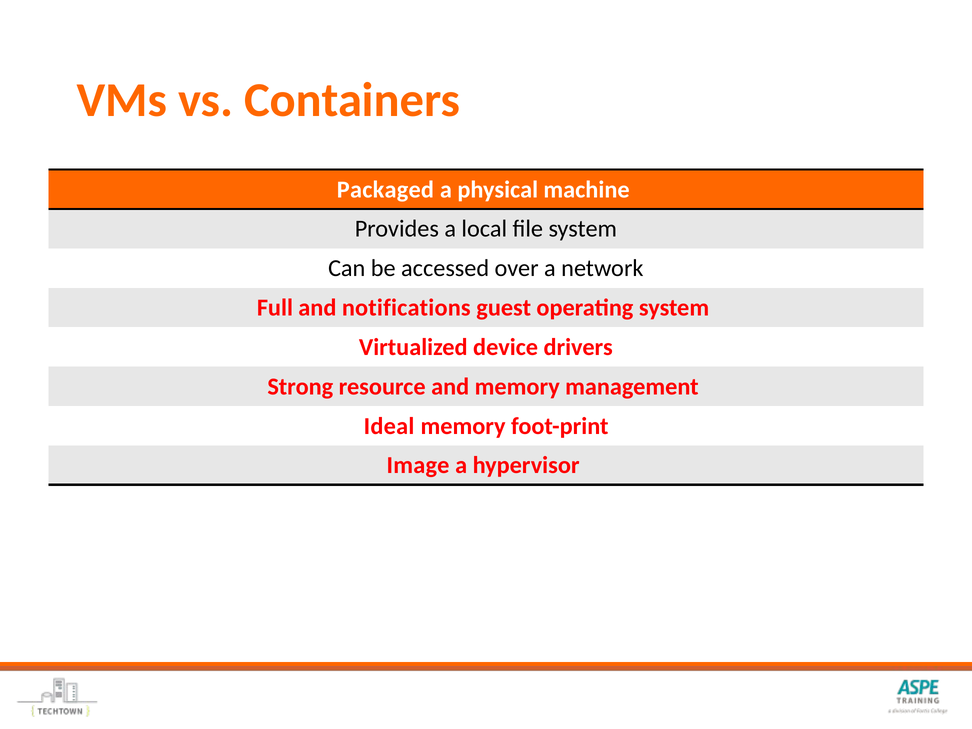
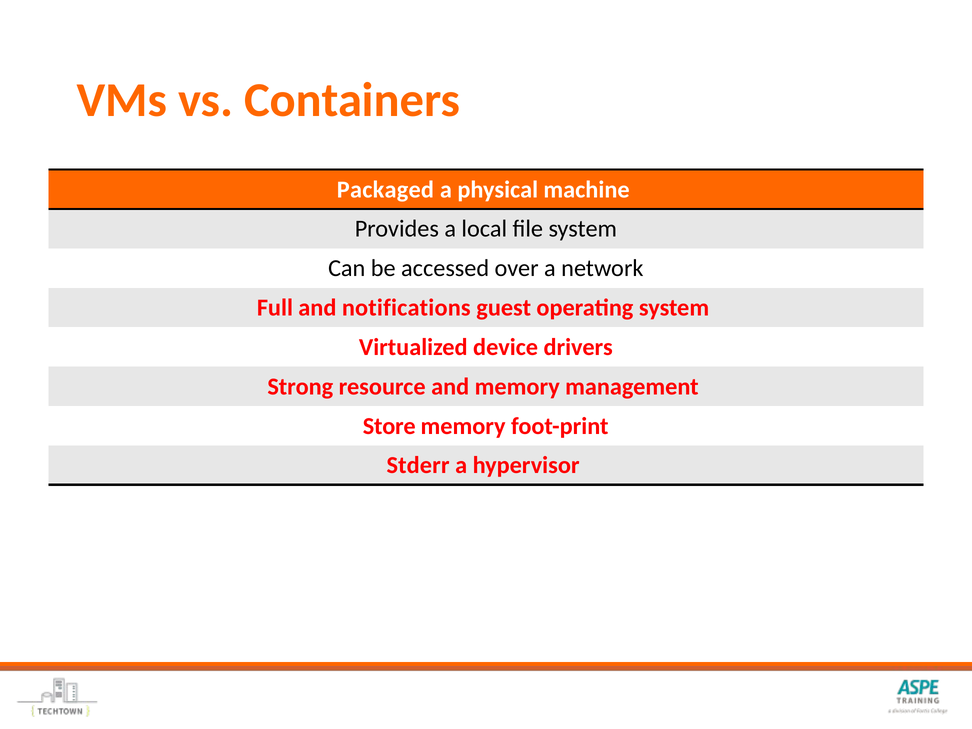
Ideal: Ideal -> Store (389, 426)
Image: Image -> Stderr (418, 465)
